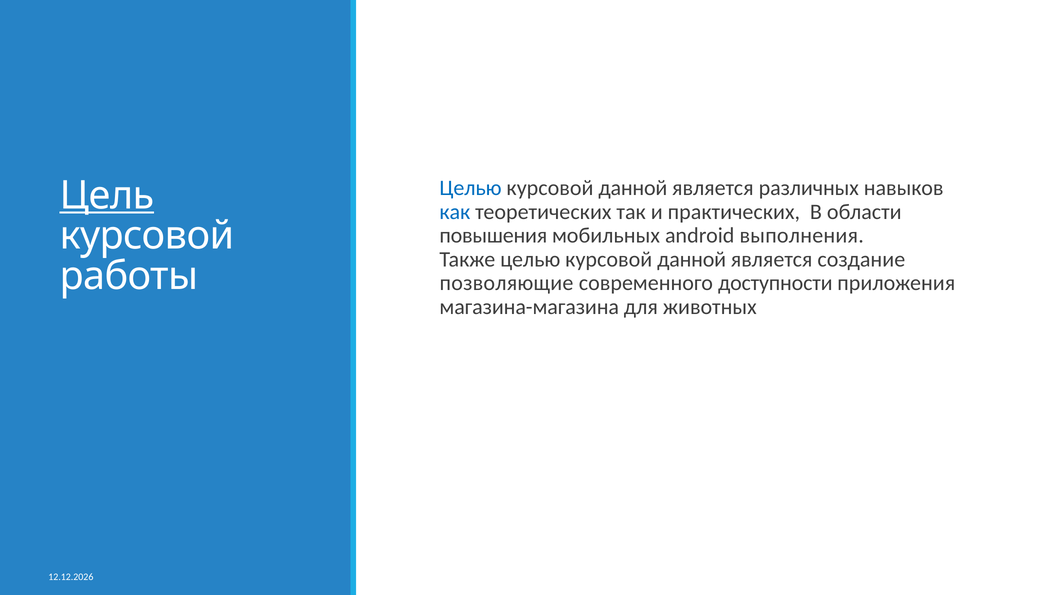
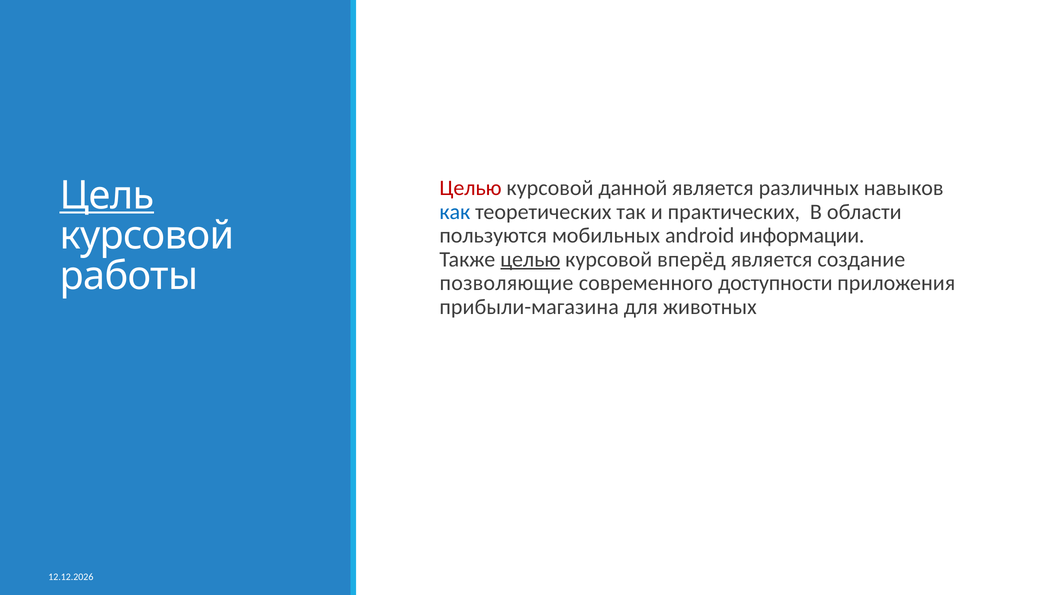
Целью colour: blue -> red (471, 188)
повышения: повышения -> пользуются (493, 236)
выполнения: выполнения -> информации (802, 236)
целью underline: none -> present (530, 259)
данной: данной -> вперёд (691, 259)
магазина-магазина: магазина-магазина -> прибыли-магазина (529, 307)
